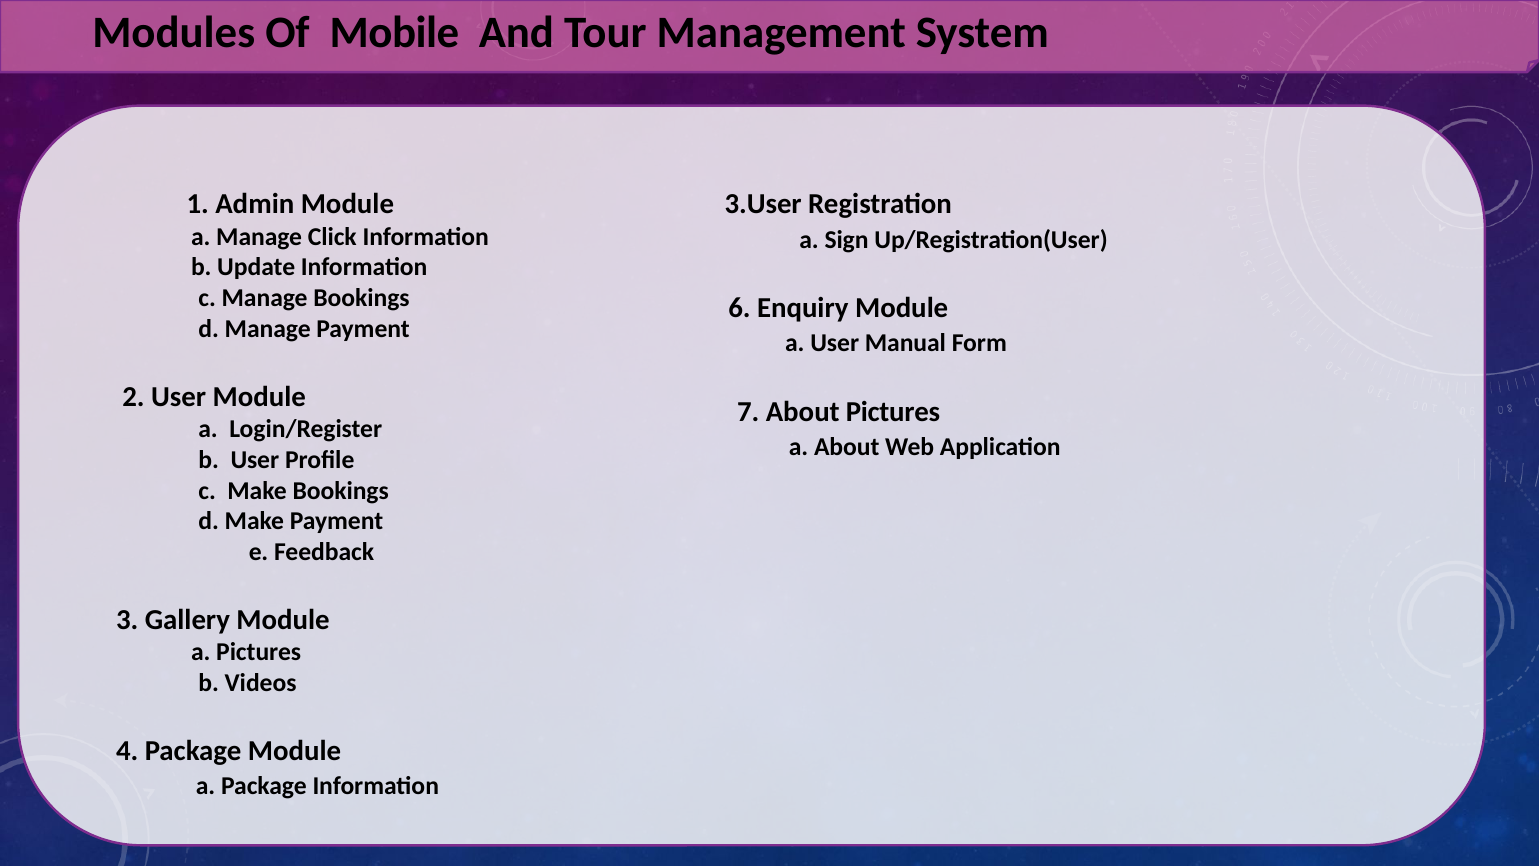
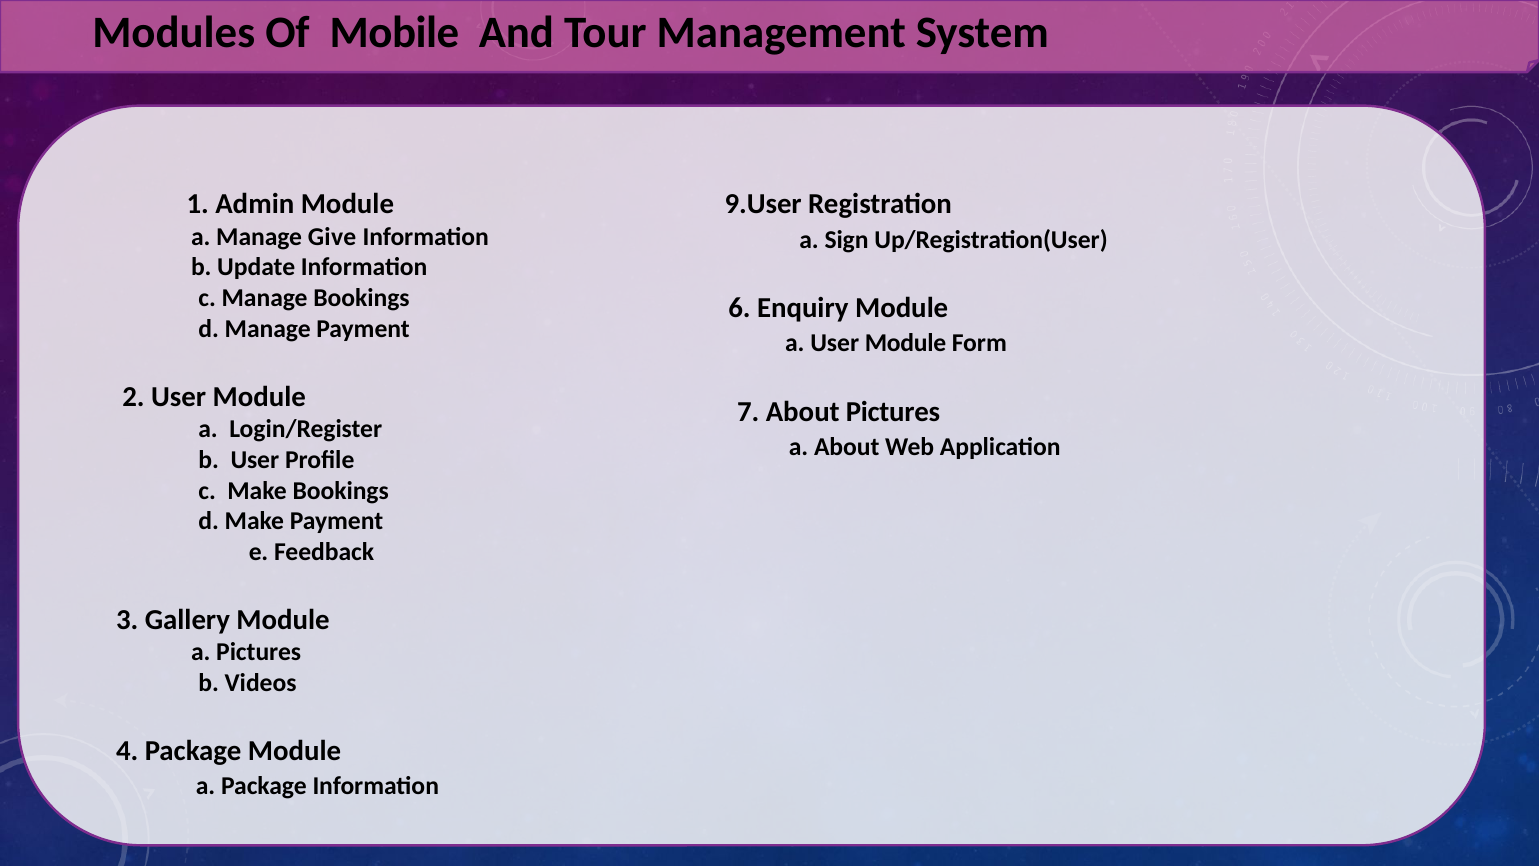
3.User: 3.User -> 9.User (763, 204)
Click: Click -> Give (332, 237)
a User Manual: Manual -> Module (906, 343)
